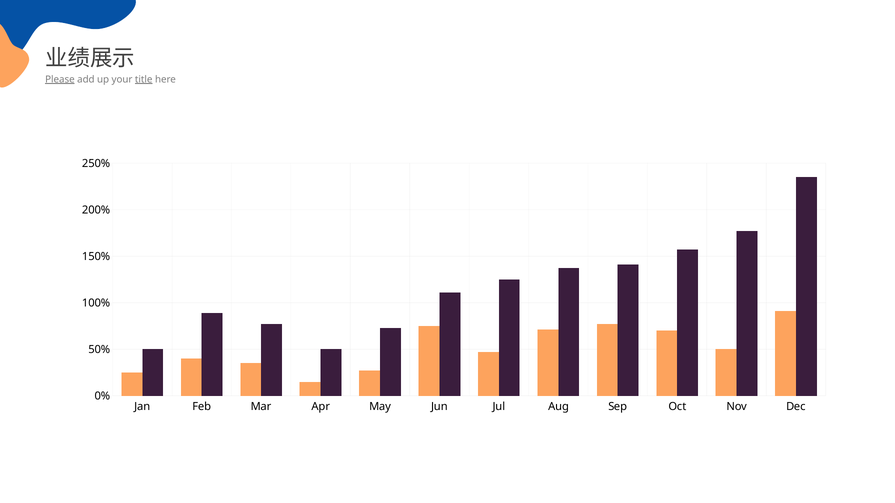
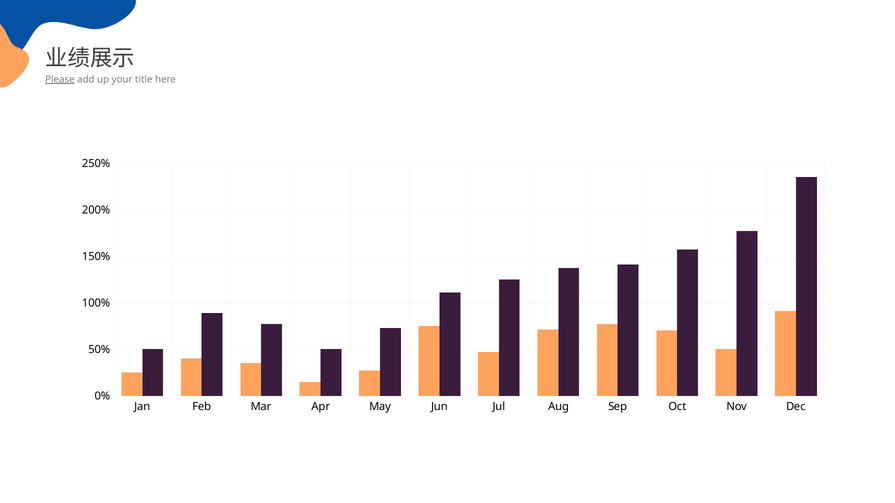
title underline: present -> none (144, 79)
